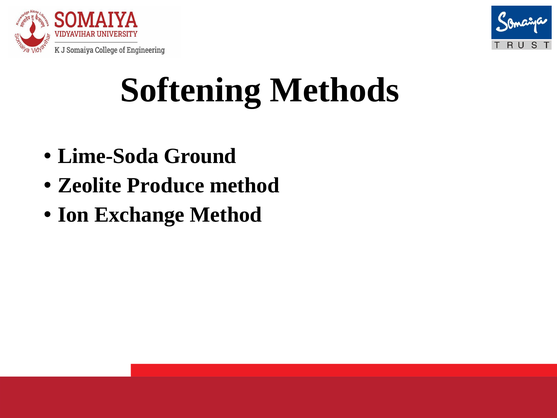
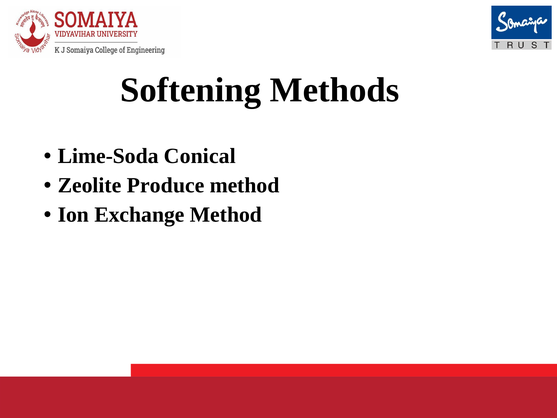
Ground: Ground -> Conical (200, 156)
